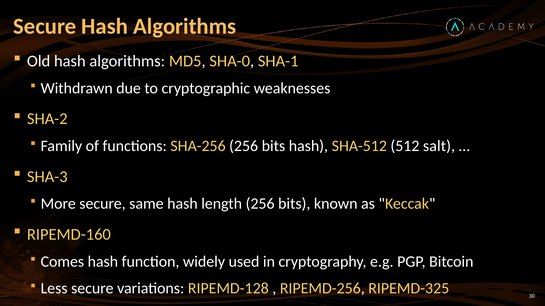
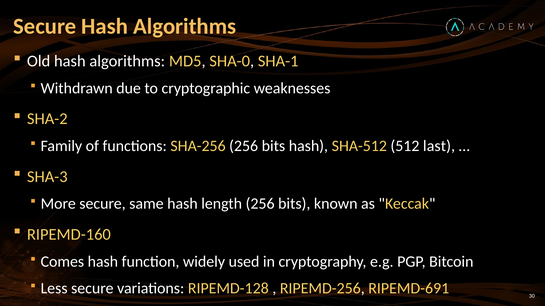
salt: salt -> last (439, 146)
RIPEMD-325: RIPEMD-325 -> RIPEMD-691 (409, 289)
